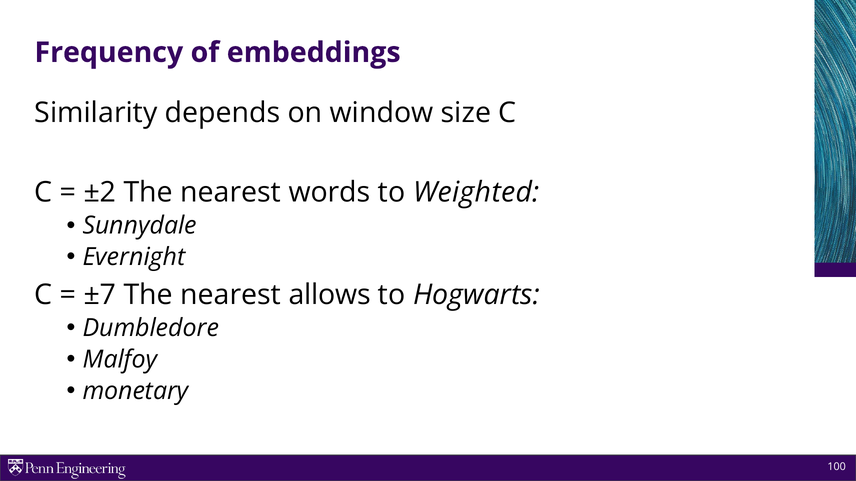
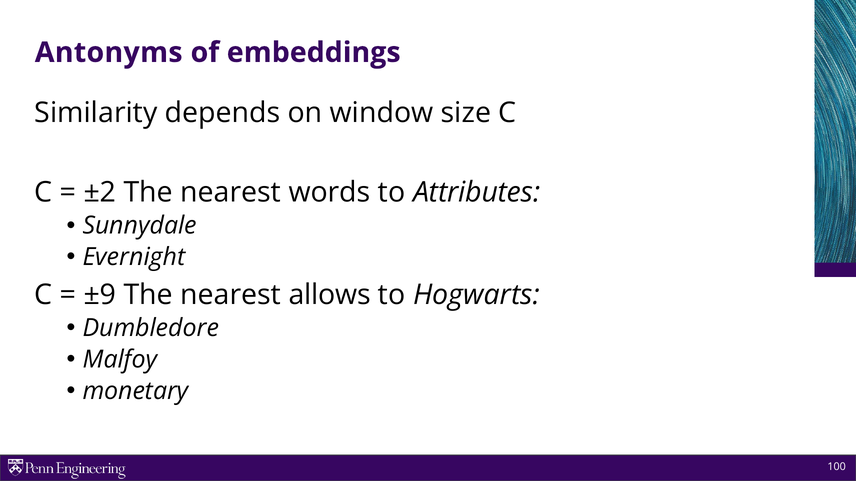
Frequency: Frequency -> Antonyms (109, 53)
Weighted: Weighted -> Attributes (477, 193)
±7: ±7 -> ±9 (100, 295)
